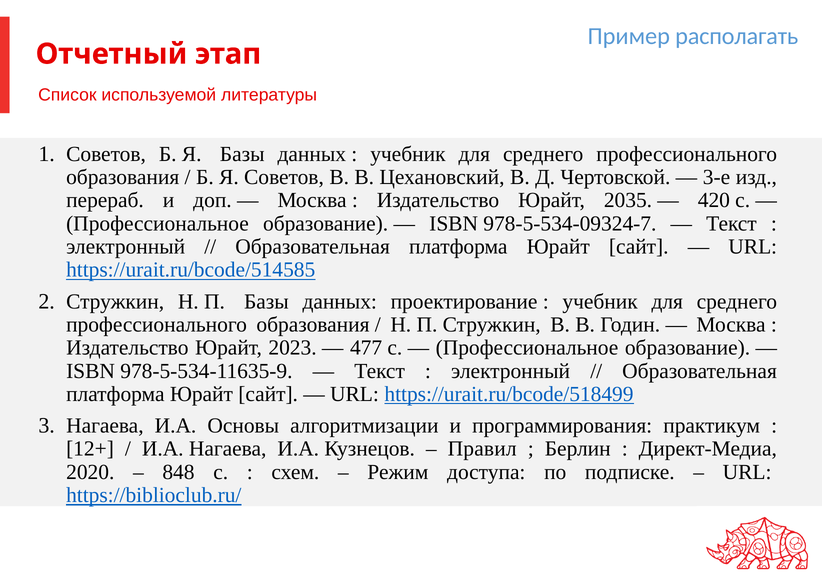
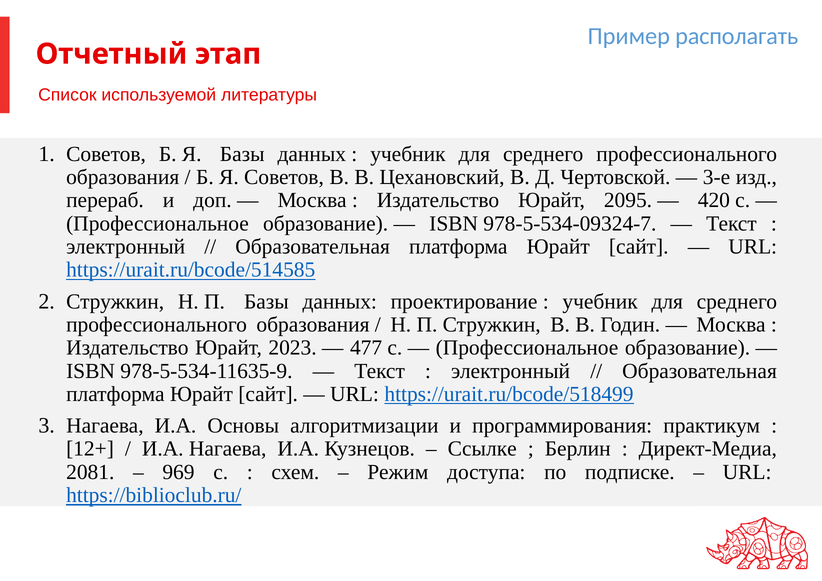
2035: 2035 -> 2095 (628, 200)
Правил: Правил -> Ссылке (482, 449)
2020: 2020 -> 2081 (90, 472)
848: 848 -> 969 (178, 472)
